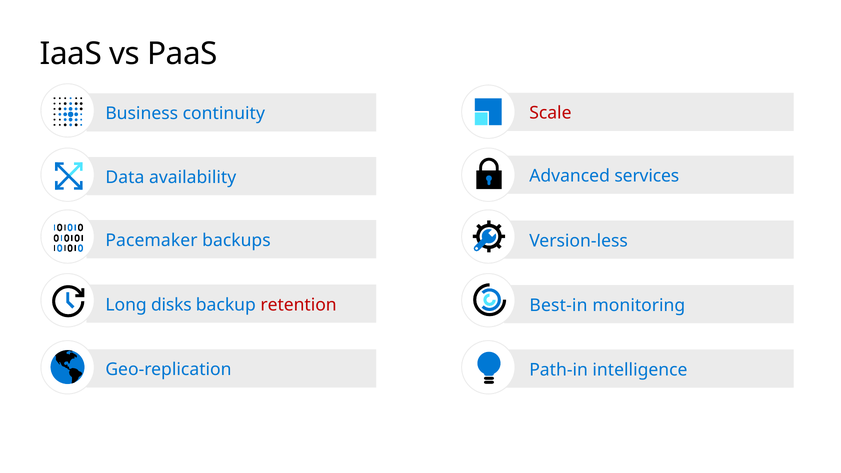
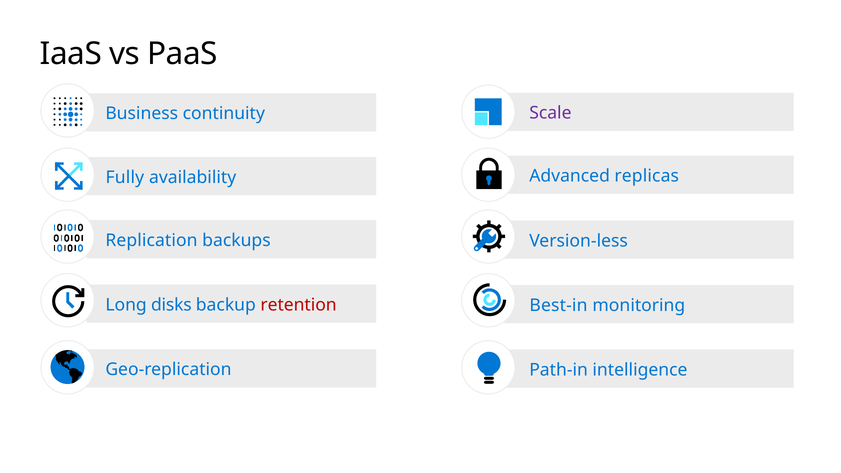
Scale colour: red -> purple (550, 113)
services: services -> replicas (647, 176)
Data: Data -> Fully (125, 177)
Pacemaker: Pacemaker -> Replication (151, 240)
